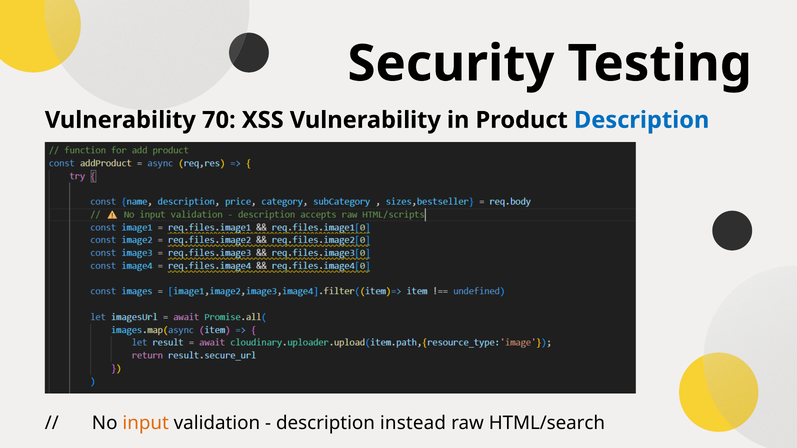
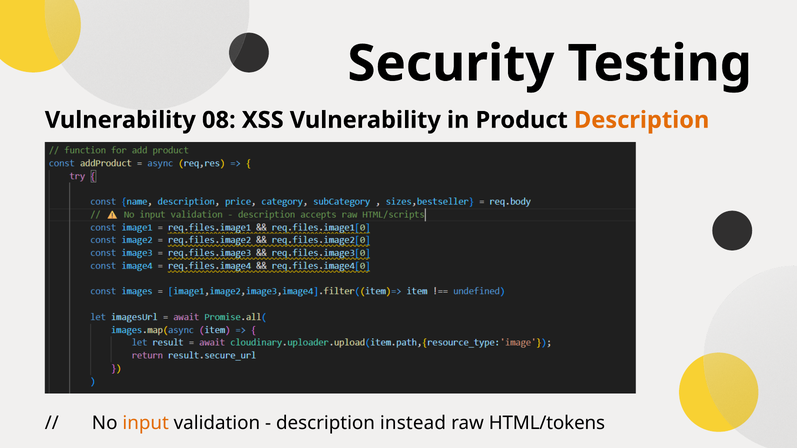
70: 70 -> 08 (219, 120)
Description colour: blue -> orange (642, 120)
HTML/search: HTML/search -> HTML/tokens (547, 423)
